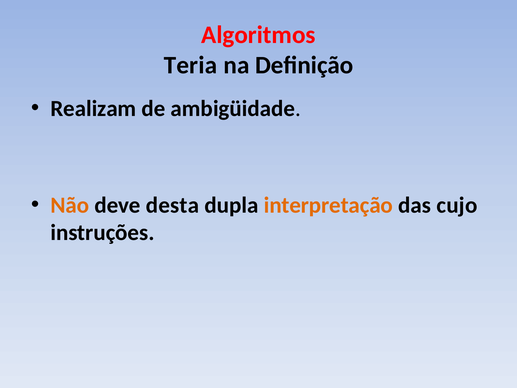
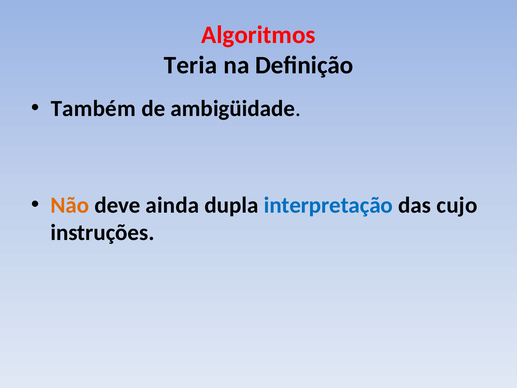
Realizam: Realizam -> Também (93, 108)
desta: desta -> ainda (172, 205)
interpretação colour: orange -> blue (328, 205)
